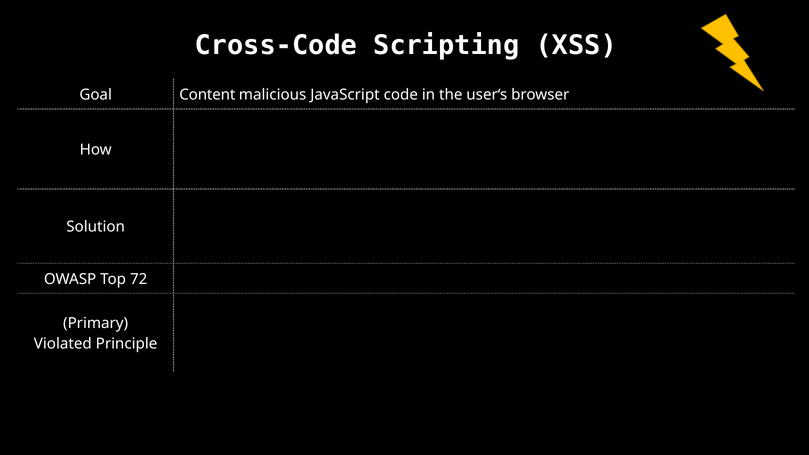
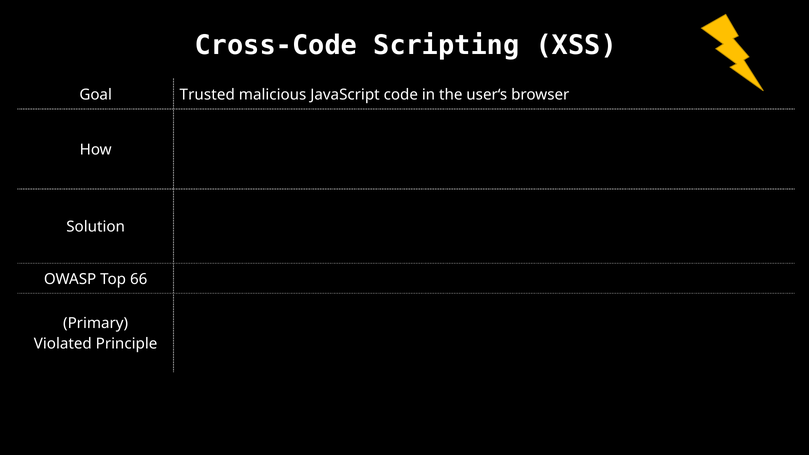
Content: Content -> Trusted (207, 95)
72: 72 -> 66 (139, 279)
